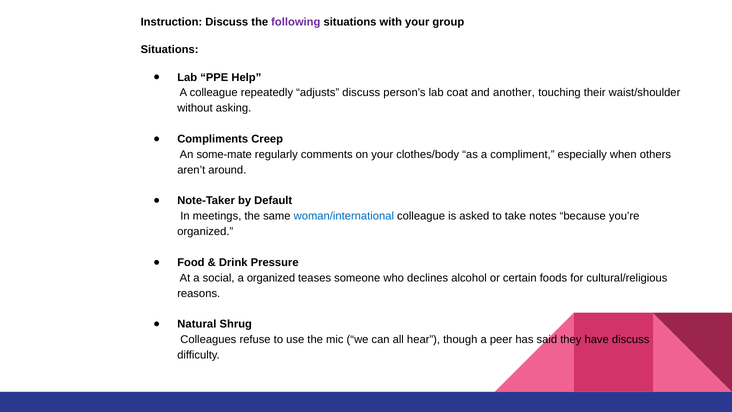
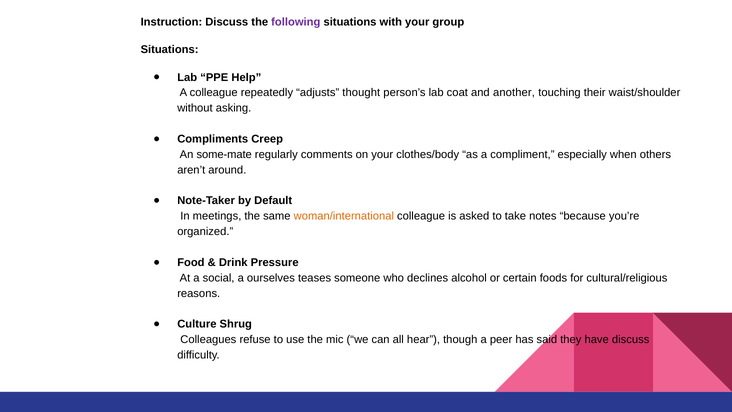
adjusts discuss: discuss -> thought (361, 93)
woman/international colour: blue -> orange (344, 216)
a organized: organized -> ourselves (271, 278)
Natural: Natural -> Culture (197, 324)
